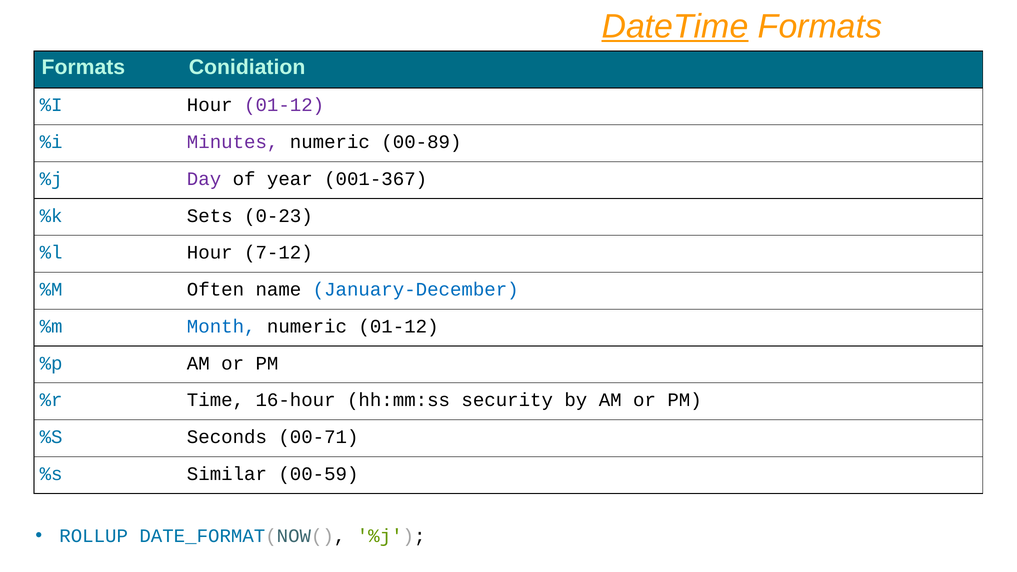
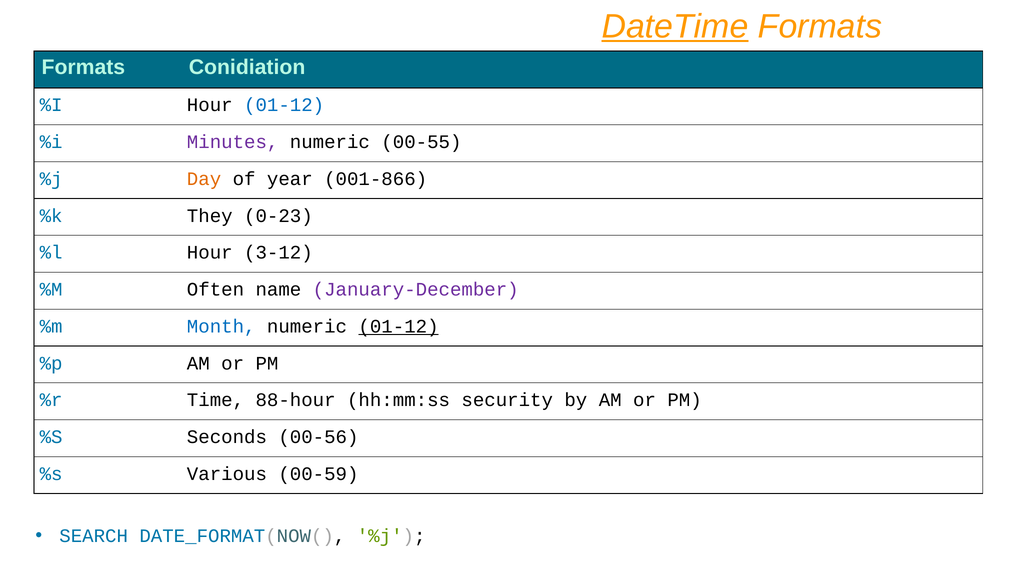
01-12 colour: purple -> blue (284, 105)
00-89: 00-89 -> 00-55 (421, 142)
Day colour: purple -> orange (204, 179)
001-367: 001-367 -> 001-866 (376, 179)
Sets: Sets -> They (210, 216)
7-12: 7-12 -> 3-12 (278, 253)
January-December colour: blue -> purple (416, 290)
01-12 underline: none -> present (399, 326)
16-hour: 16-hour -> 88-hour (296, 400)
00-71: 00-71 -> 00-56 (318, 437)
Similar: Similar -> Various (227, 474)
ROLLUP: ROLLUP -> SEARCH (94, 536)
